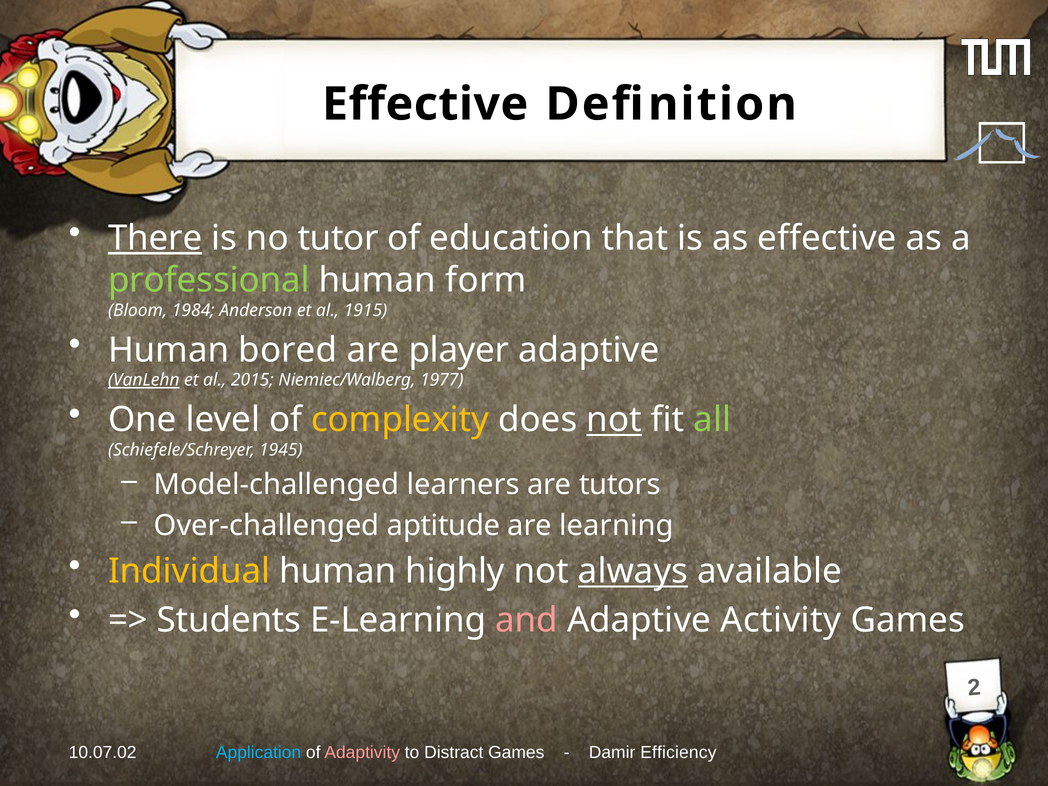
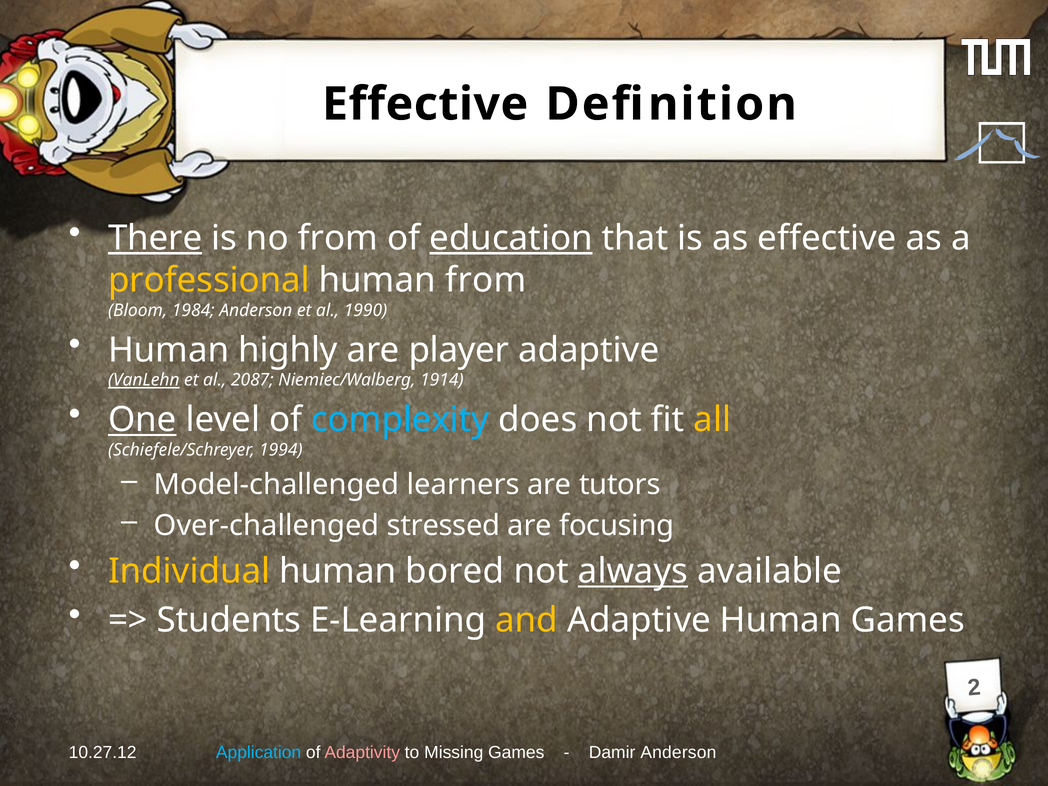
no tutor: tutor -> from (338, 238)
education underline: none -> present (511, 238)
professional colour: light green -> yellow (209, 280)
human form: form -> from (486, 280)
1915: 1915 -> 1990 (366, 310)
bored: bored -> highly (288, 350)
2015: 2015 -> 2087 (252, 380)
1977: 1977 -> 1914 (442, 380)
One underline: none -> present (142, 420)
complexity colour: yellow -> light blue (400, 420)
not underline: present -> none (614, 420)
all colour: light green -> yellow (712, 420)
1945: 1945 -> 1994 (281, 450)
aptitude: aptitude -> stressed (444, 526)
learning: learning -> focusing (617, 526)
highly: highly -> bored (455, 571)
and colour: pink -> yellow (527, 620)
Adaptive Activity: Activity -> Human (781, 620)
10.07.02: 10.07.02 -> 10.27.12 (103, 752)
Distract: Distract -> Missing (454, 752)
Damir Efficiency: Efficiency -> Anderson (678, 752)
